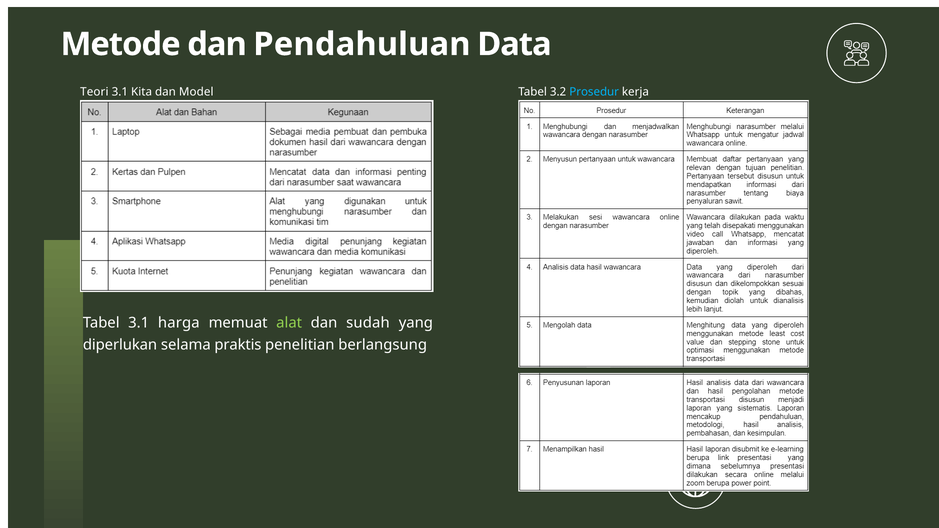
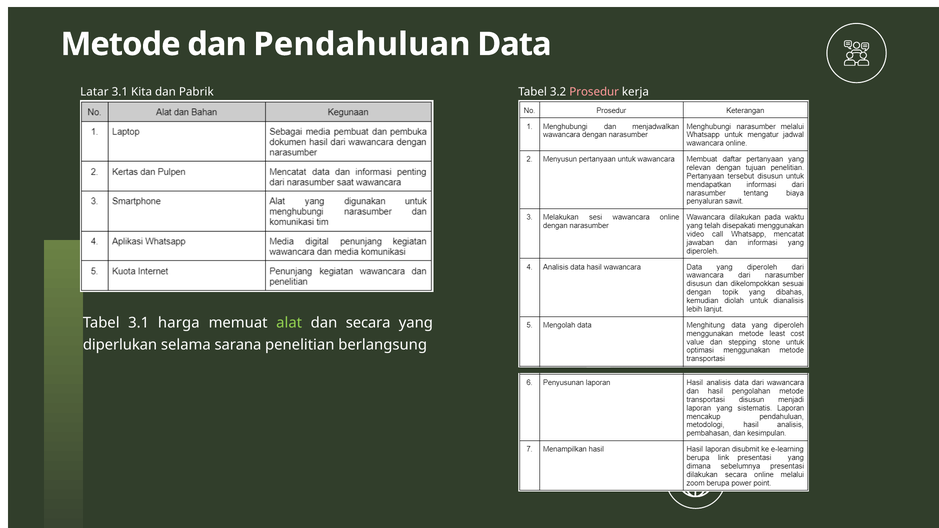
Teori: Teori -> Latar (94, 92)
Model: Model -> Pabrik (196, 92)
Prosedur colour: light blue -> pink (594, 92)
sudah: sudah -> secara (368, 323)
praktis: praktis -> sarana (238, 345)
